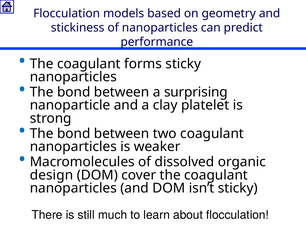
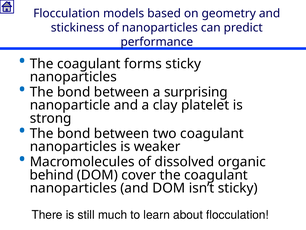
design: design -> behind (52, 175)
